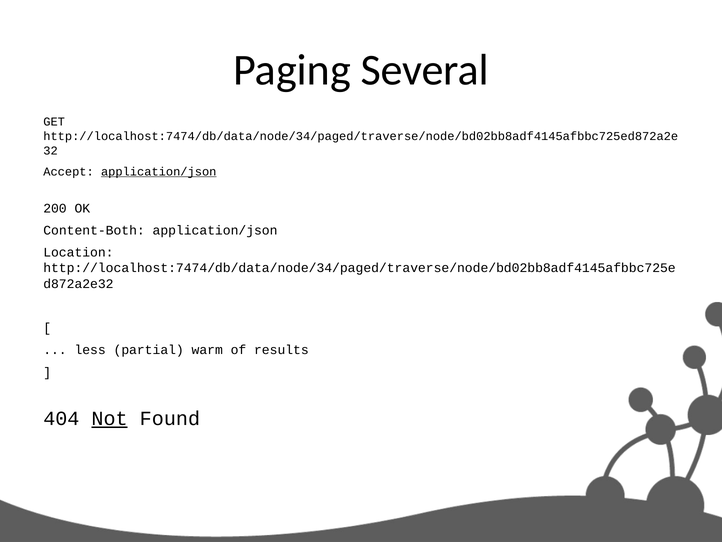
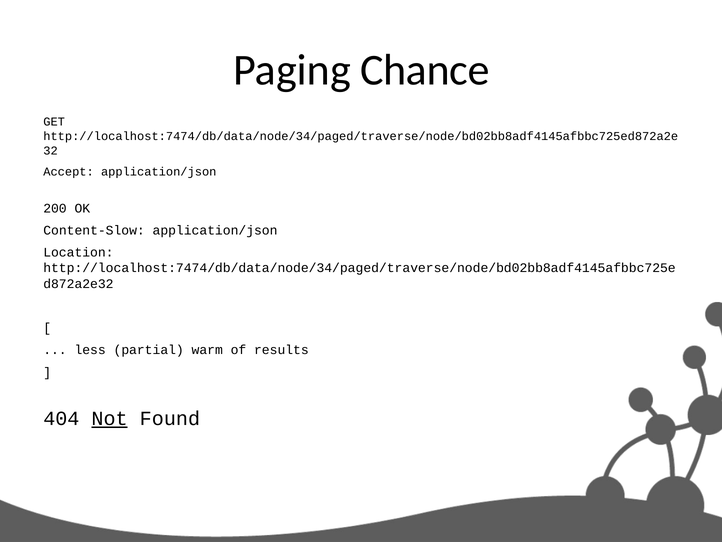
Several: Several -> Chance (425, 70)
application/json underline: present -> none (159, 172)
Content-Both: Content-Both -> Content-Slow (94, 230)
